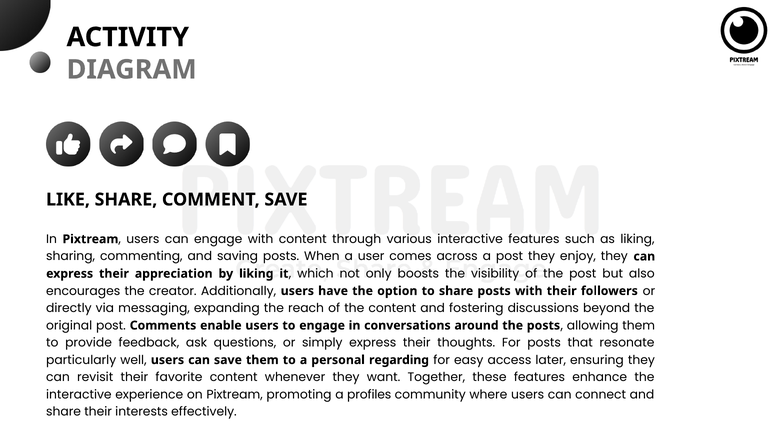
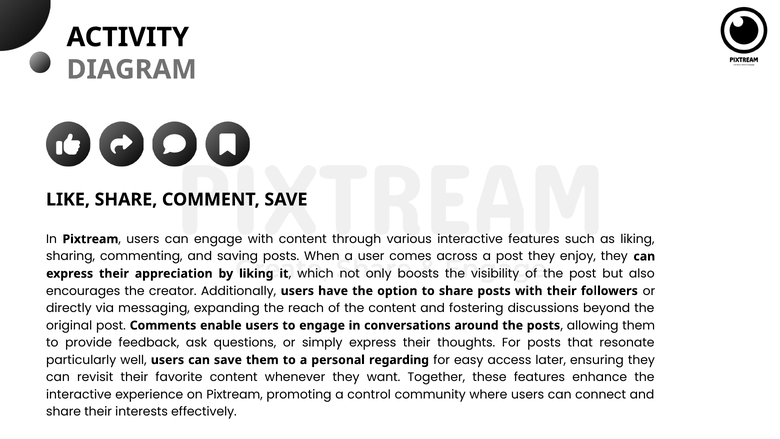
profiles: profiles -> control (369, 394)
